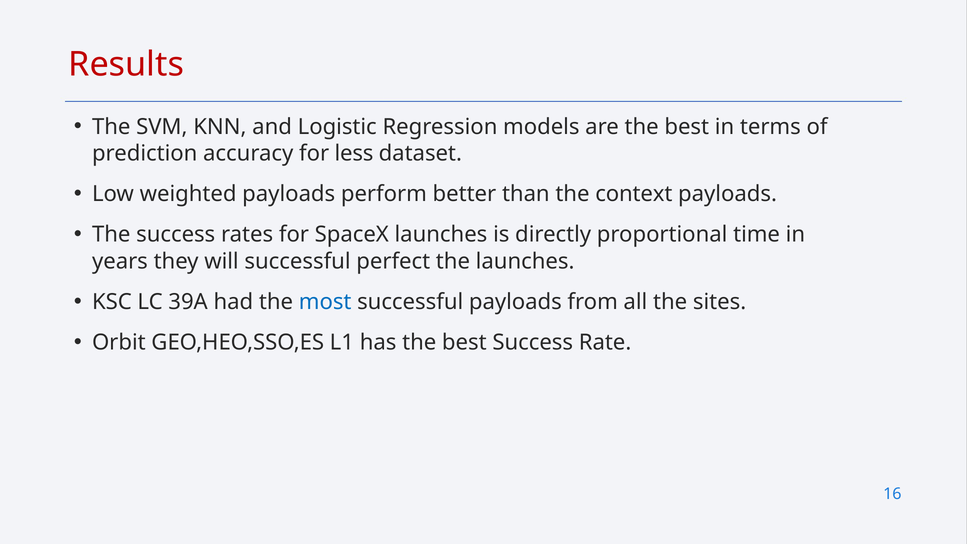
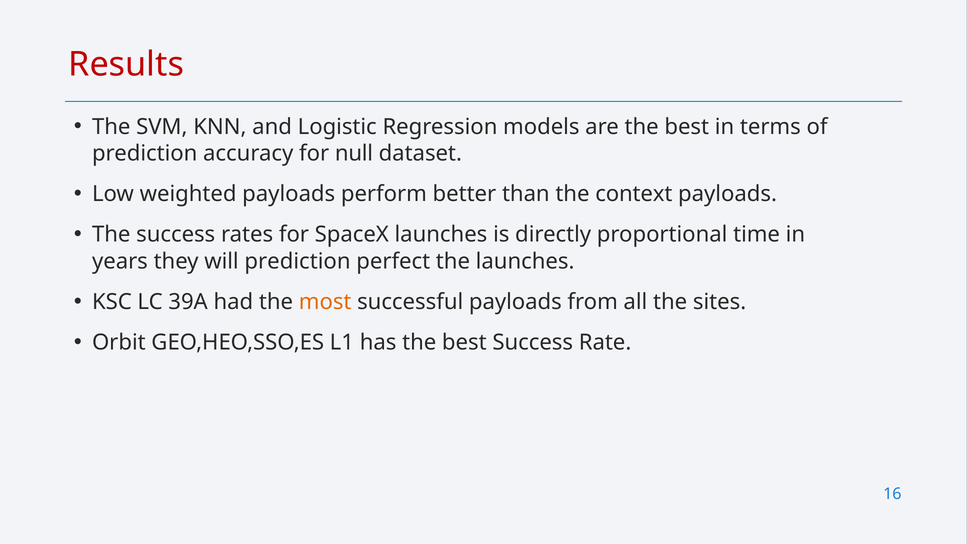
less: less -> null (354, 153)
will successful: successful -> prediction (298, 261)
most colour: blue -> orange (325, 302)
